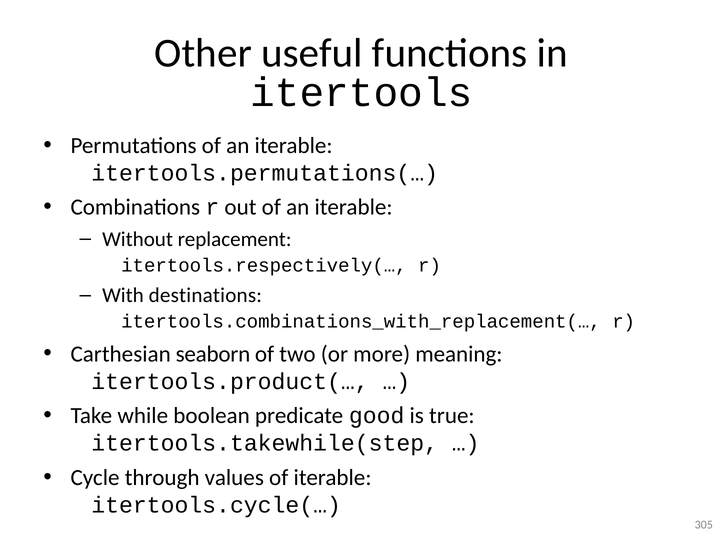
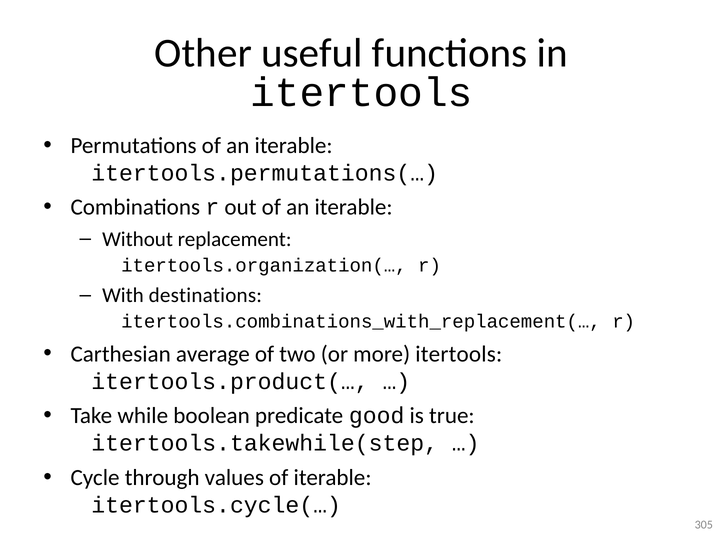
itertools.respectively(…: itertools.respectively(… -> itertools.organization(… (264, 265)
seaborn: seaborn -> average (213, 354)
more meaning: meaning -> itertools (459, 354)
